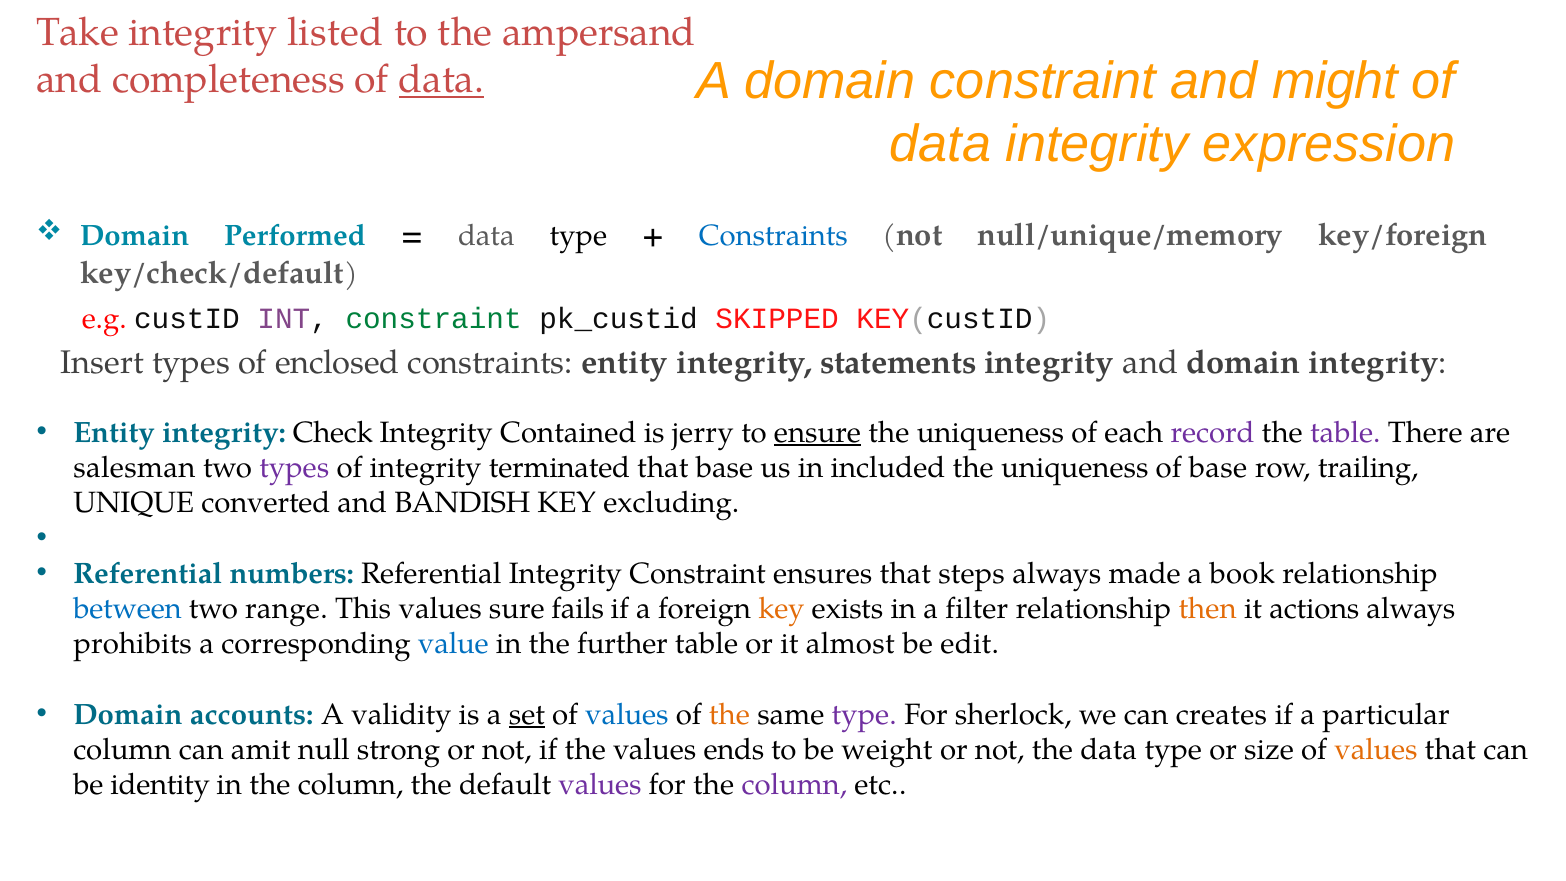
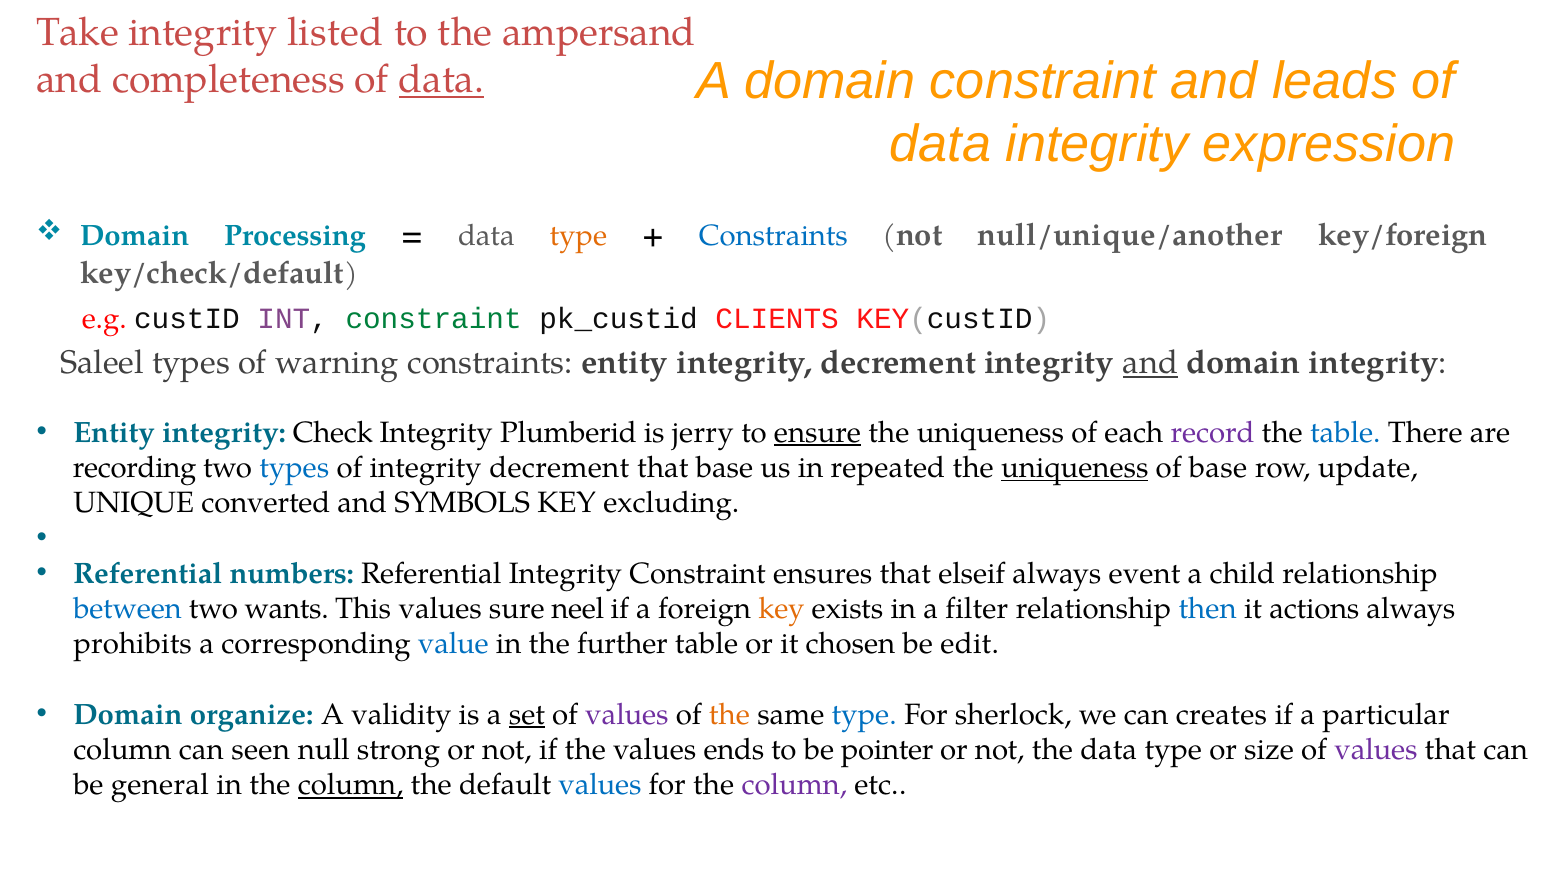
might: might -> leads (1335, 81)
Performed: Performed -> Processing (295, 236)
type colour: black -> orange (578, 236)
null/unique/memory: null/unique/memory -> null/unique/another (1130, 236)
SKIPPED: SKIPPED -> CLIENTS (777, 319)
Insert: Insert -> Saleel (102, 363)
enclosed: enclosed -> warning (337, 363)
entity integrity statements: statements -> decrement (898, 363)
and underline: none -> present (1150, 363)
Contained: Contained -> Plumberid (568, 433)
table colour: purple -> blue (1345, 433)
salesman: salesman -> recording (135, 468)
types colour: purple -> blue (294, 468)
of integrity terminated: terminated -> decrement (559, 468)
included: included -> repeated (888, 468)
uniqueness underline: none -> present (1075, 468)
trailing: trailing -> update (1368, 468)
BANDISH: BANDISH -> SYMBOLS (462, 503)
steps: steps -> elseif (972, 574)
made: made -> event (1145, 574)
book: book -> child (1242, 574)
range: range -> wants (287, 609)
fails: fails -> neel (578, 609)
then colour: orange -> blue (1208, 609)
almost: almost -> chosen (850, 644)
accounts: accounts -> organize (252, 714)
values colour: blue -> purple (627, 714)
type colour: purple -> blue (864, 714)
amit: amit -> seen (261, 750)
weight: weight -> pointer (887, 750)
values colour: orange -> purple (1376, 750)
identity: identity -> general (160, 785)
column underline: none -> present (351, 785)
values colour: purple -> blue (600, 785)
